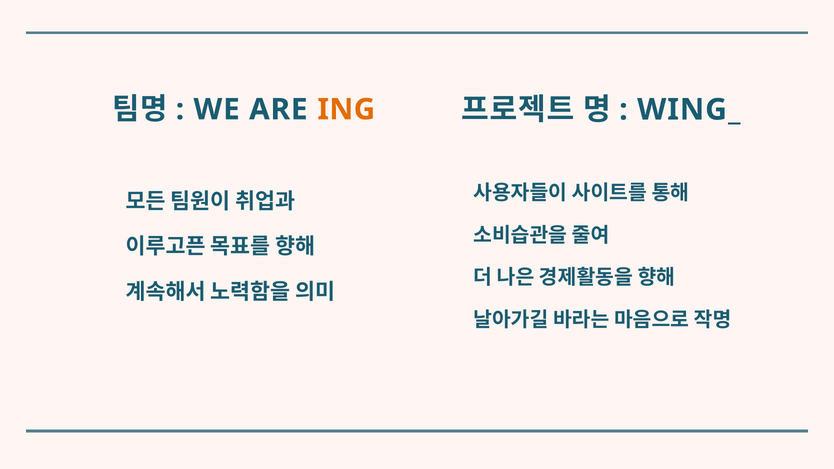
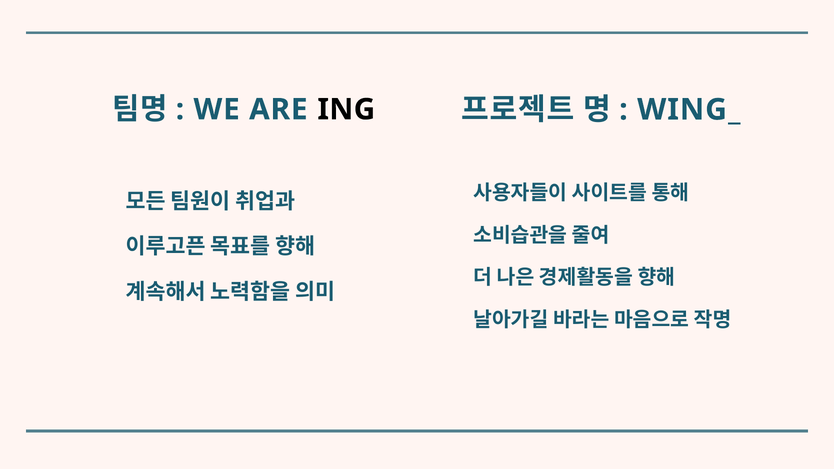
ING colour: orange -> black (346, 109)
